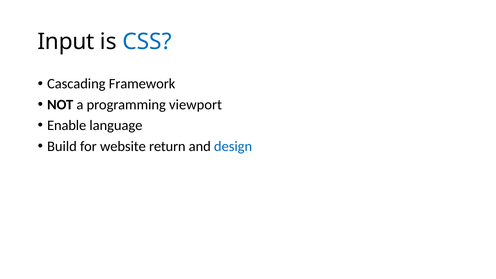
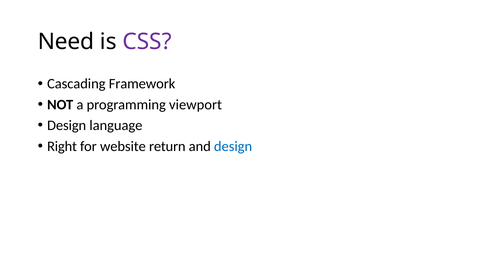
Input: Input -> Need (66, 42)
CSS colour: blue -> purple (147, 42)
Enable: Enable -> Design (67, 125)
Build: Build -> Right (62, 146)
